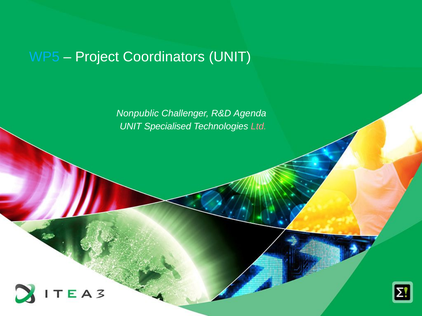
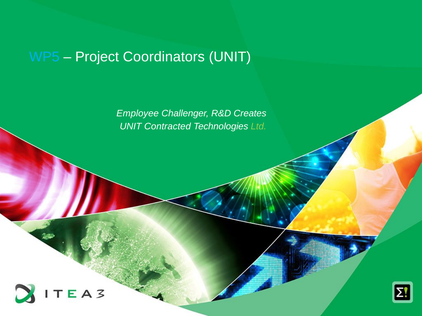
Nonpublic: Nonpublic -> Employee (138, 113)
Agenda: Agenda -> Creates (250, 113)
Specialised: Specialised -> Contracted (167, 127)
Ltd colour: pink -> light green (259, 127)
